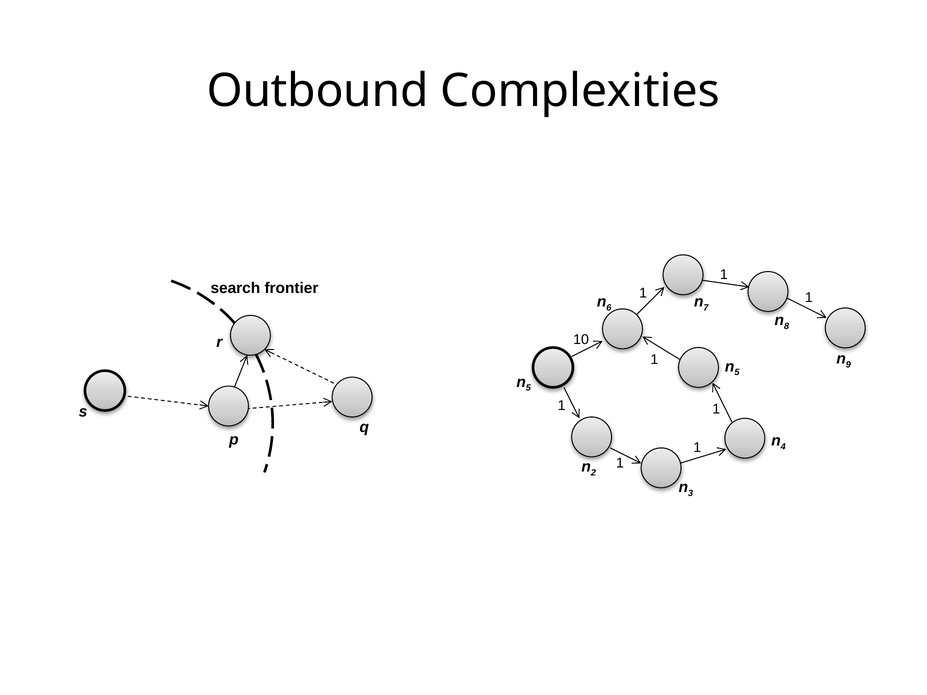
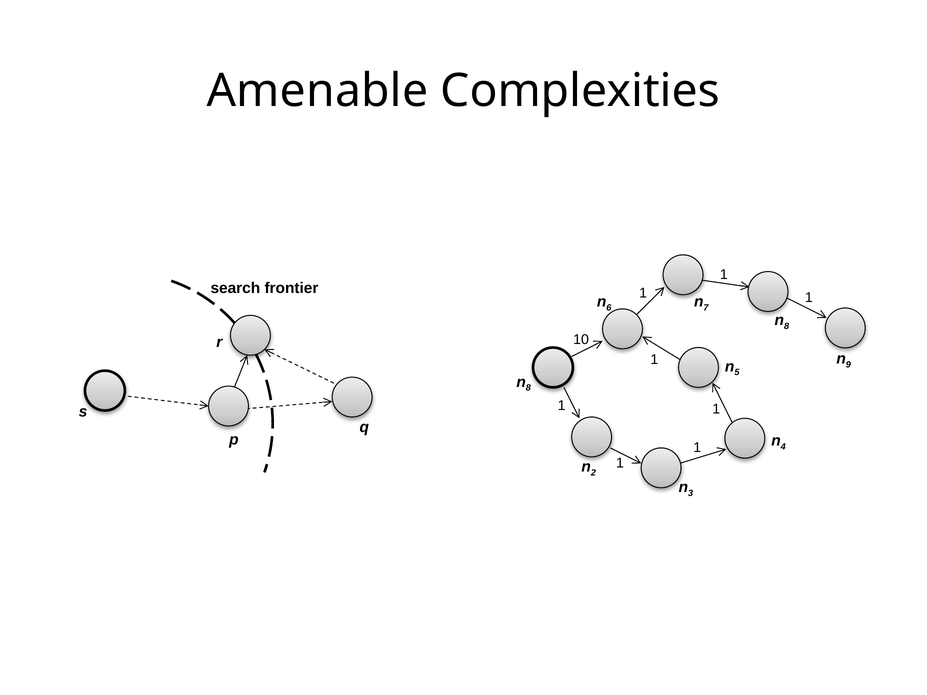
Outbound: Outbound -> Amenable (317, 91)
5: 5 -> 8 (528, 388)
